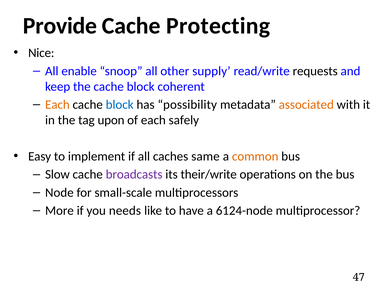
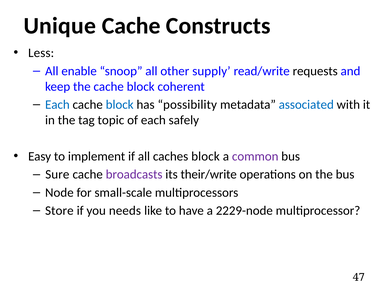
Provide: Provide -> Unique (60, 26)
Protecting: Protecting -> Constructs (218, 26)
Nice: Nice -> Less (41, 53)
Each colour: orange -> blue (57, 105)
associated colour: orange -> blue (306, 105)
upon: upon -> topic (111, 120)
caches same: same -> block (205, 156)
common colour: orange -> purple (255, 156)
Slow: Slow -> Sure (57, 174)
More: More -> Store (59, 211)
6124-node: 6124-node -> 2229-node (244, 211)
